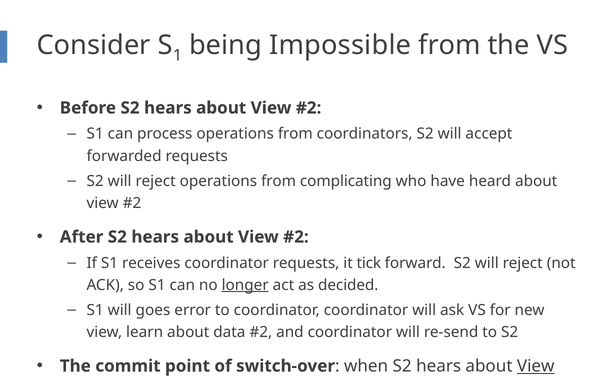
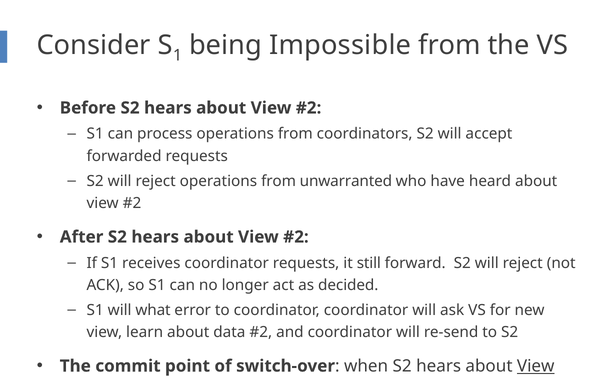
complicating: complicating -> unwarranted (346, 181)
tick: tick -> still (369, 263)
longer underline: present -> none (245, 285)
goes: goes -> what (153, 310)
